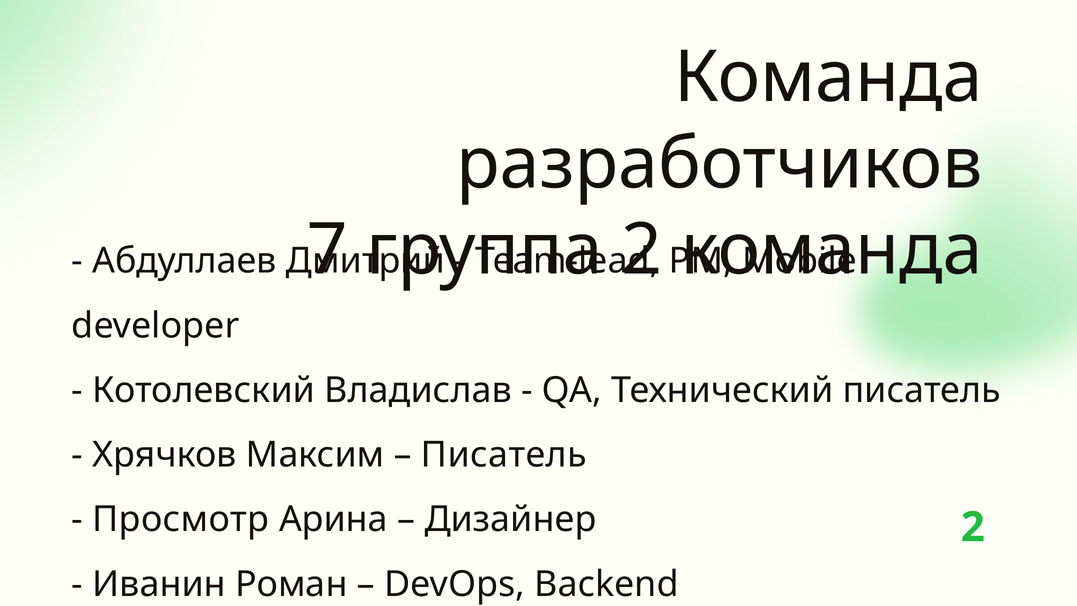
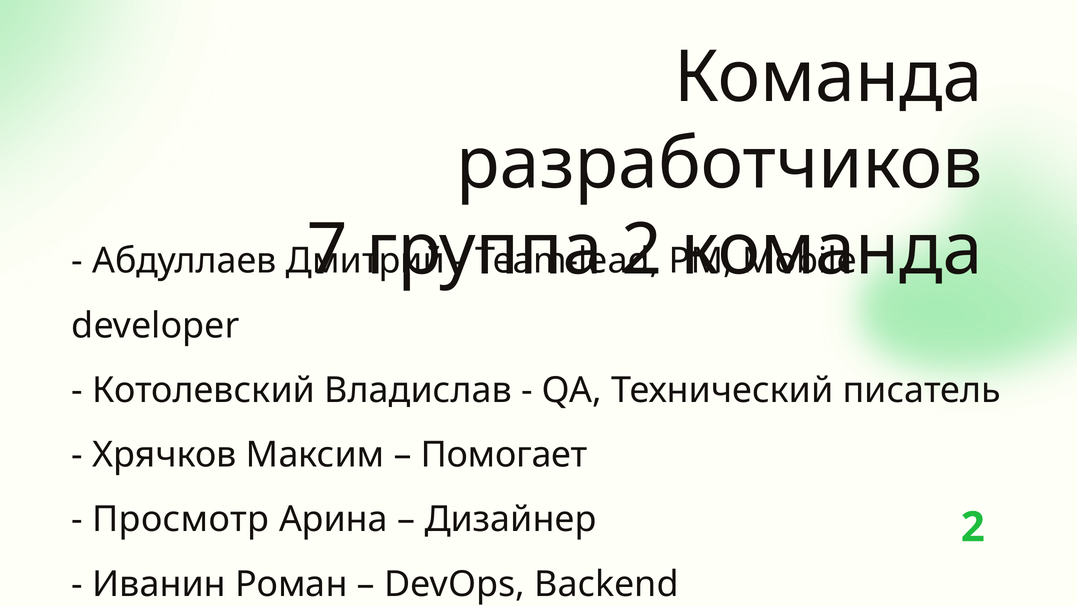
Писатель: Писатель -> Помогает (504, 455)
